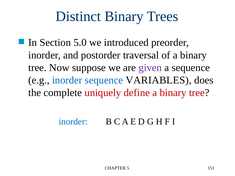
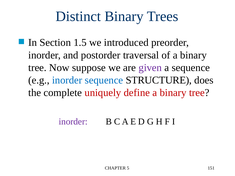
5.0: 5.0 -> 1.5 (80, 43)
VARIABLES: VARIABLES -> STRUCTURE (159, 80)
inorder colour: blue -> purple (73, 122)
